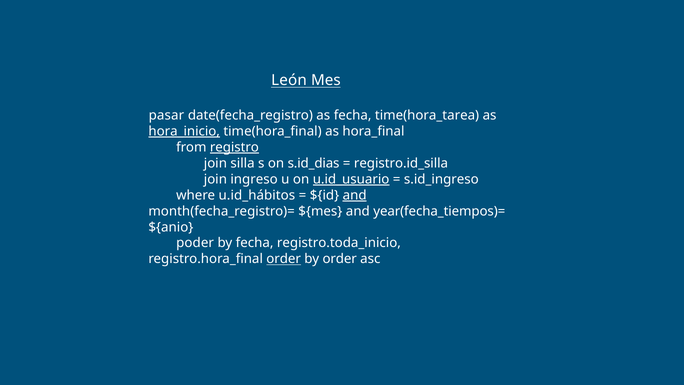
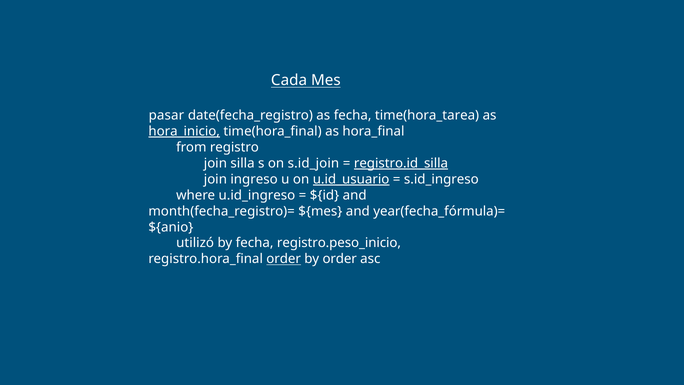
León: León -> Cada (289, 80)
registro underline: present -> none (234, 147)
s.id_dias: s.id_dias -> s.id_join (313, 163)
registro.id_silla underline: none -> present (401, 163)
u.id_hábitos: u.id_hábitos -> u.id_ingreso (257, 195)
and underline: present -> none (355, 195)
year(fecha_tiempos)=: year(fecha_tiempos)= -> year(fecha_fórmula)= (439, 211)
poder: poder -> utilizó (195, 243)
registro.toda_inicio: registro.toda_inicio -> registro.peso_inicio (339, 243)
